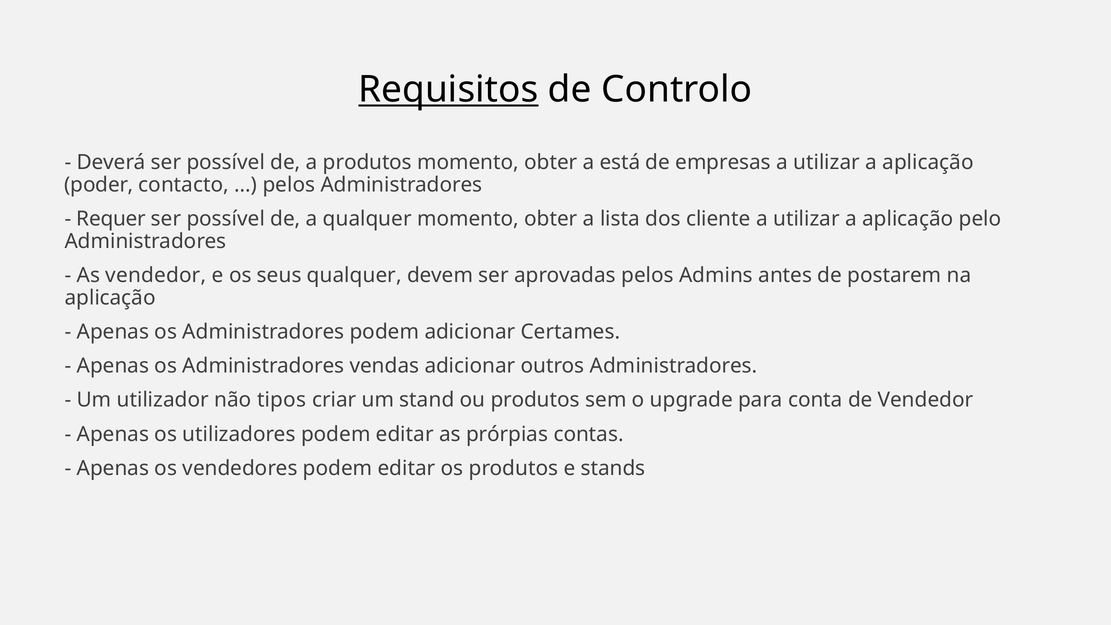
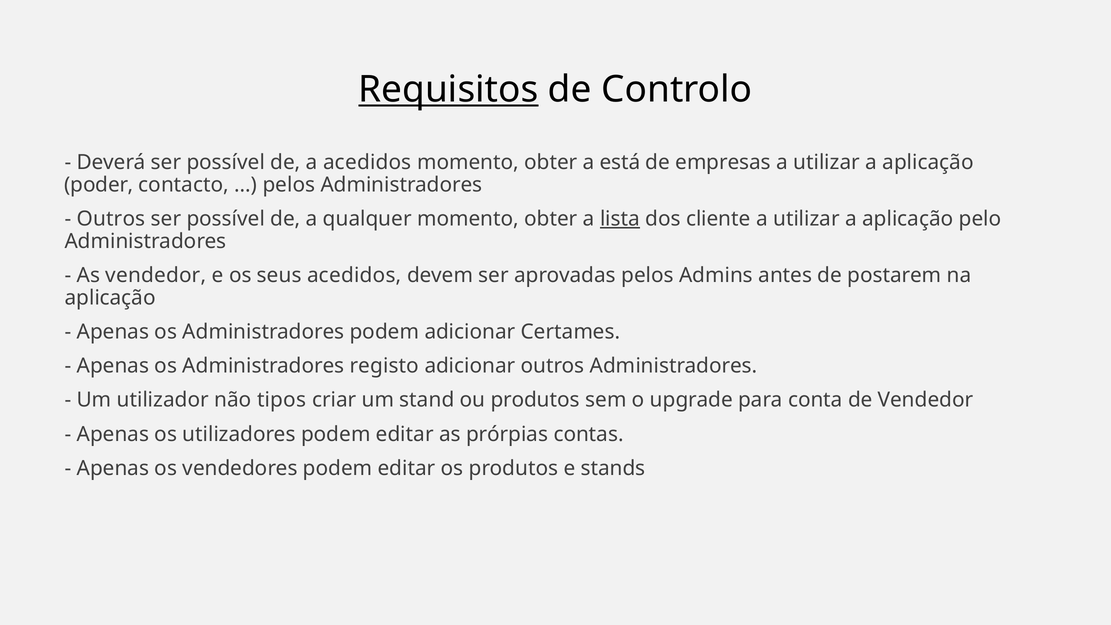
a produtos: produtos -> acedidos (367, 162)
Requer: Requer -> Outros (111, 219)
lista underline: none -> present (620, 219)
seus qualquer: qualquer -> acedidos (354, 275)
vendas: vendas -> registo (384, 366)
